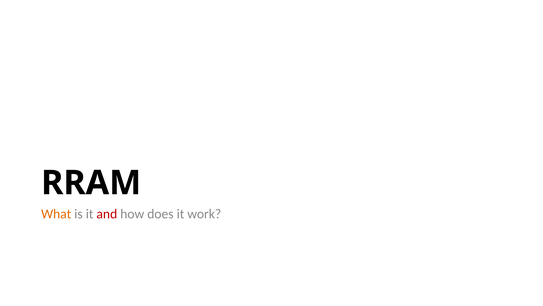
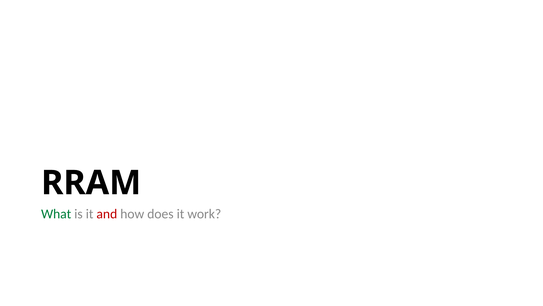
What colour: orange -> green (56, 214)
